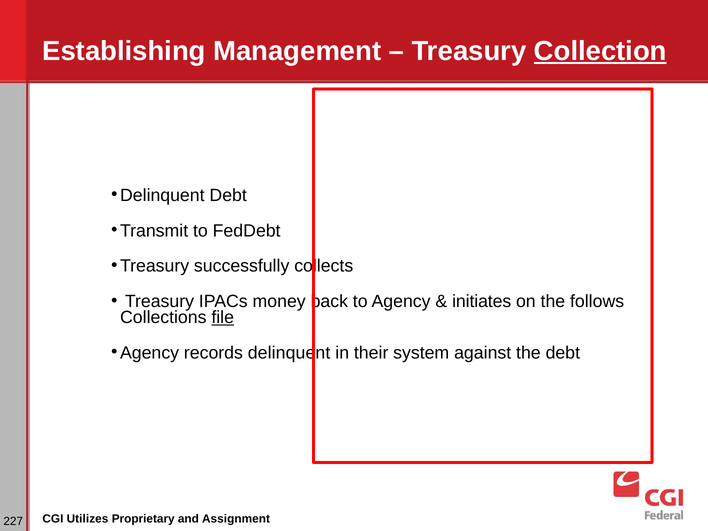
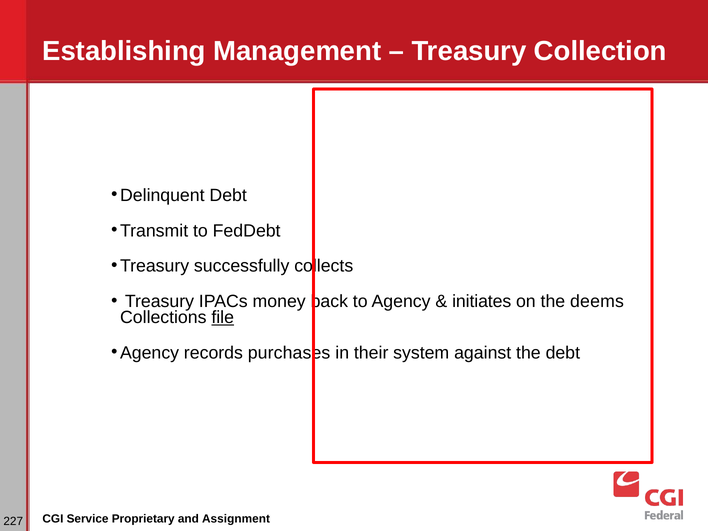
Collection underline: present -> none (600, 51)
follows: follows -> deems (597, 302)
records delinquent: delinquent -> purchases (289, 353)
Utilizes: Utilizes -> Service (88, 519)
